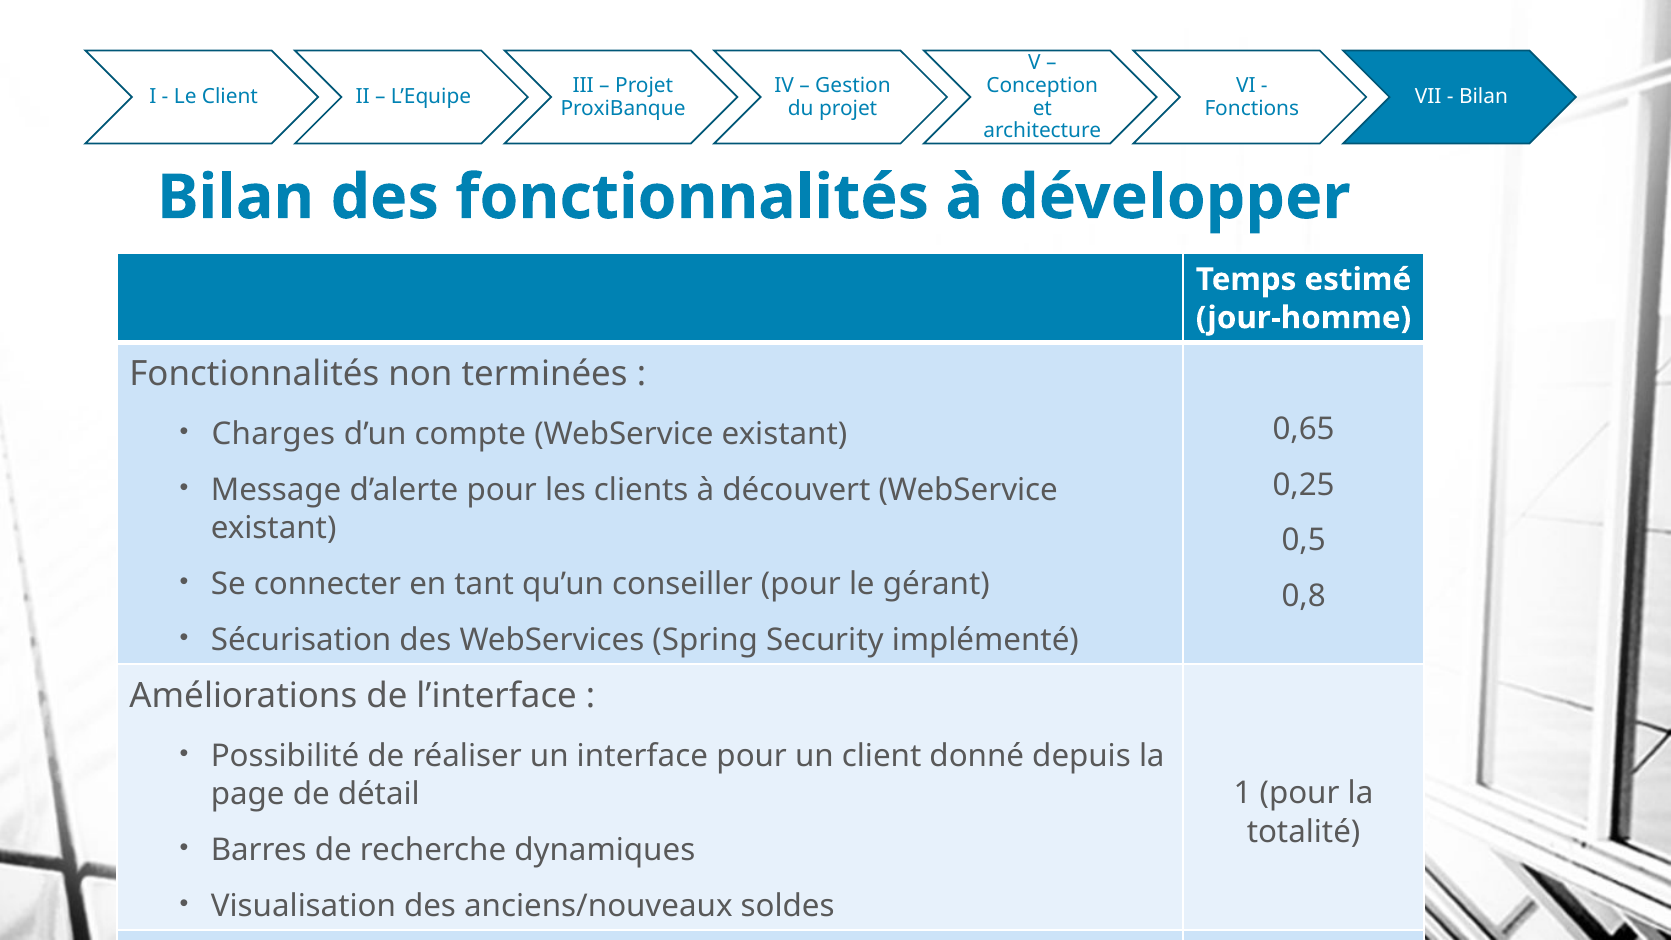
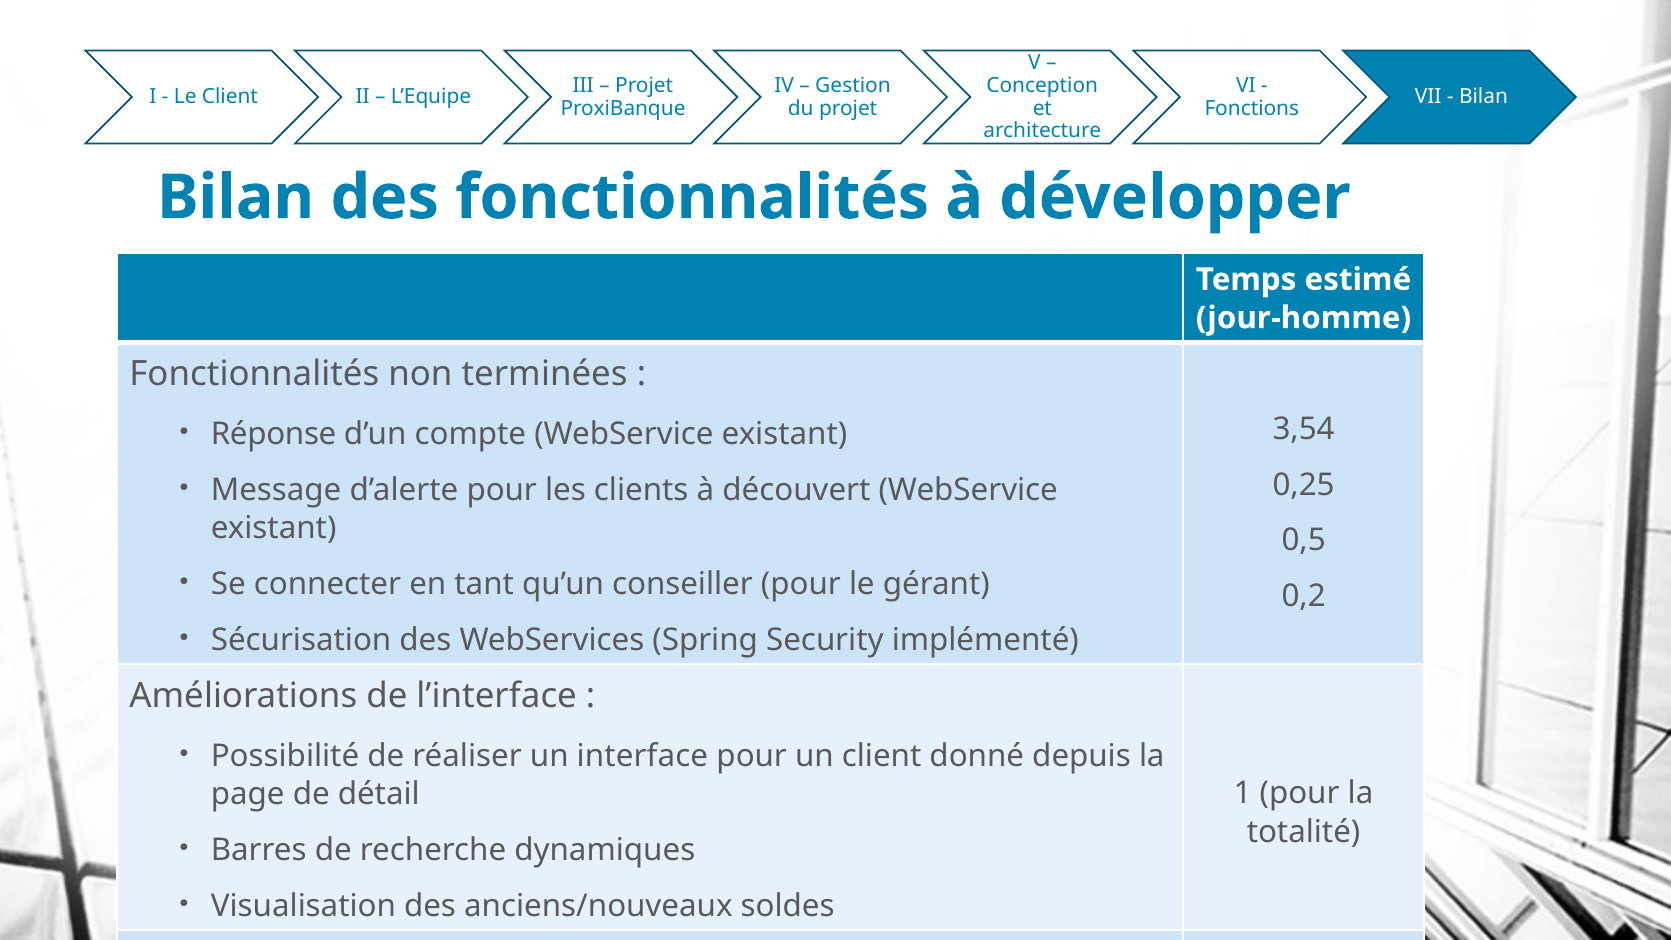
Charges: Charges -> Réponse (274, 434)
0,65: 0,65 -> 3,54 (1304, 429)
0,8: 0,8 -> 0,2 (1304, 596)
